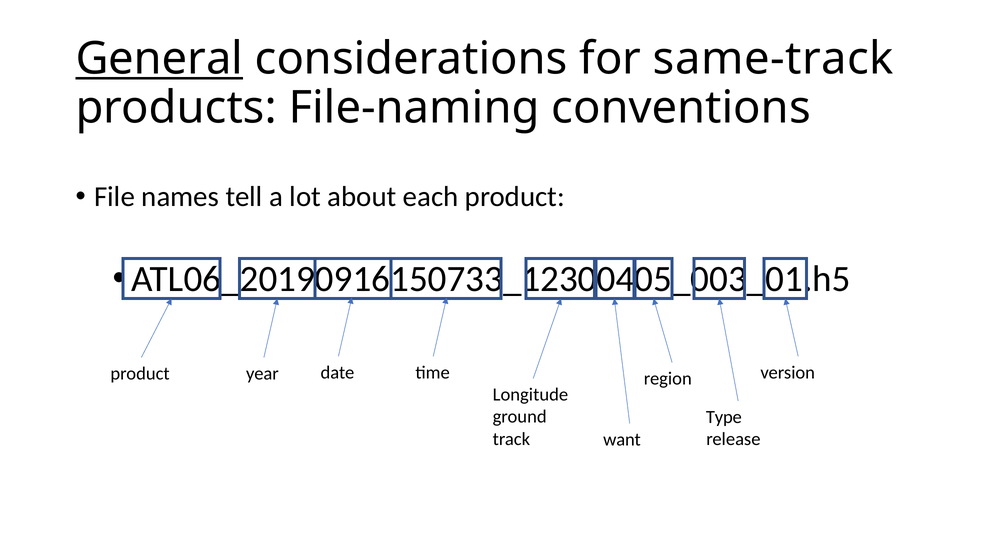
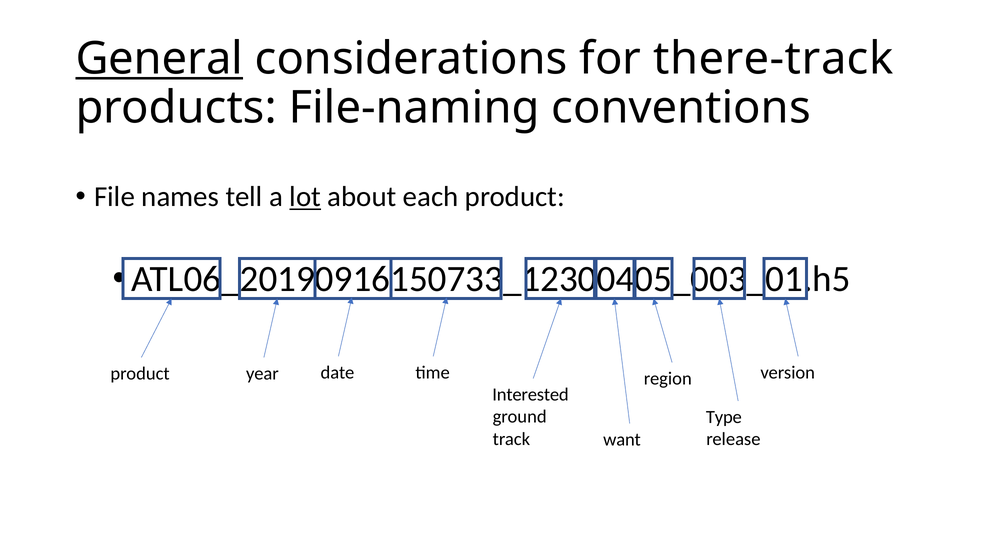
same-track: same-track -> there-track (773, 59)
lot underline: none -> present (305, 197)
Longitude: Longitude -> Interested (531, 395)
